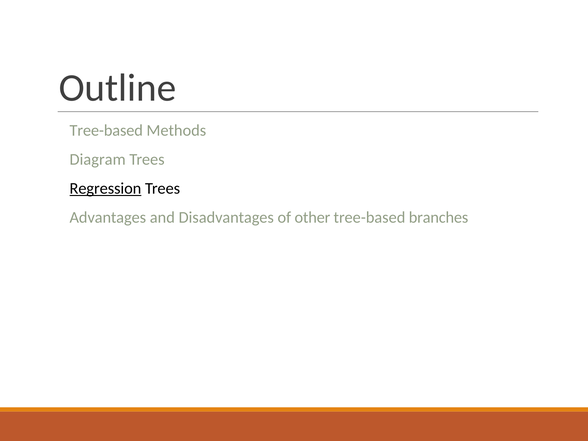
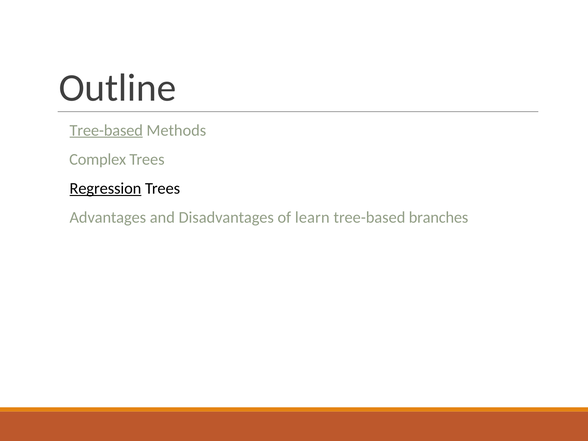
Tree-based underline: none -> present (106, 130)
Diagram: Diagram -> Complex (98, 159)
other: other -> learn (312, 218)
